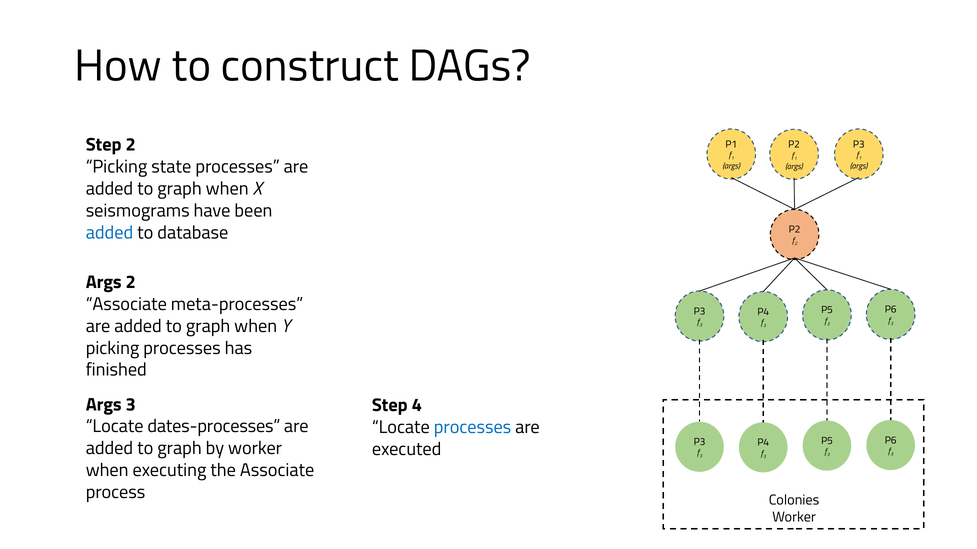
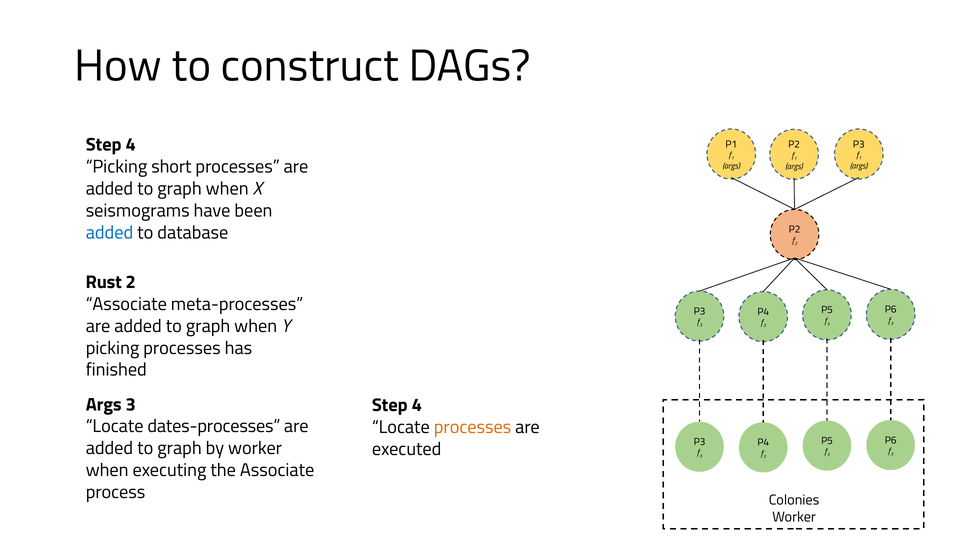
2: 2 -> 4 (131, 145)
state: state -> short (171, 167)
Args: Args -> Rust (104, 282)
processes colour: blue -> orange (473, 427)
